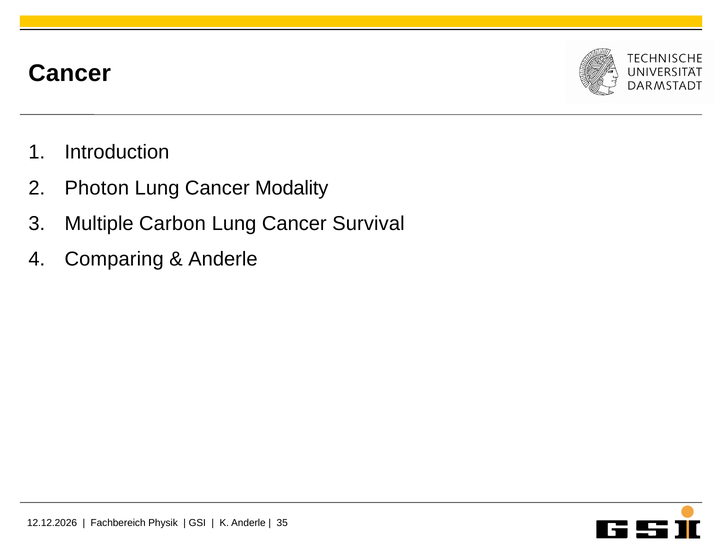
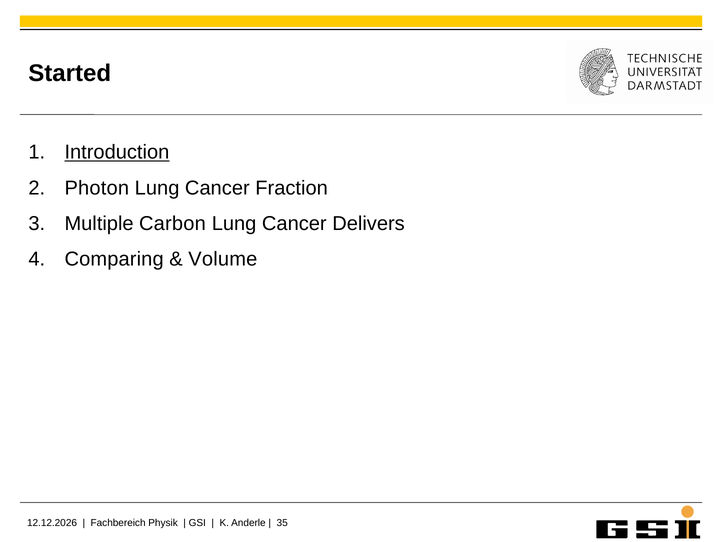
Cancer: Cancer -> Started (70, 73)
Introduction underline: none -> present (117, 152)
Modality: Modality -> Fraction (292, 188)
Survival: Survival -> Delivers (369, 223)
Anderle: Anderle -> Volume (223, 259)
